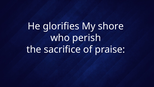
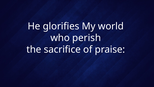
shore: shore -> world (111, 26)
